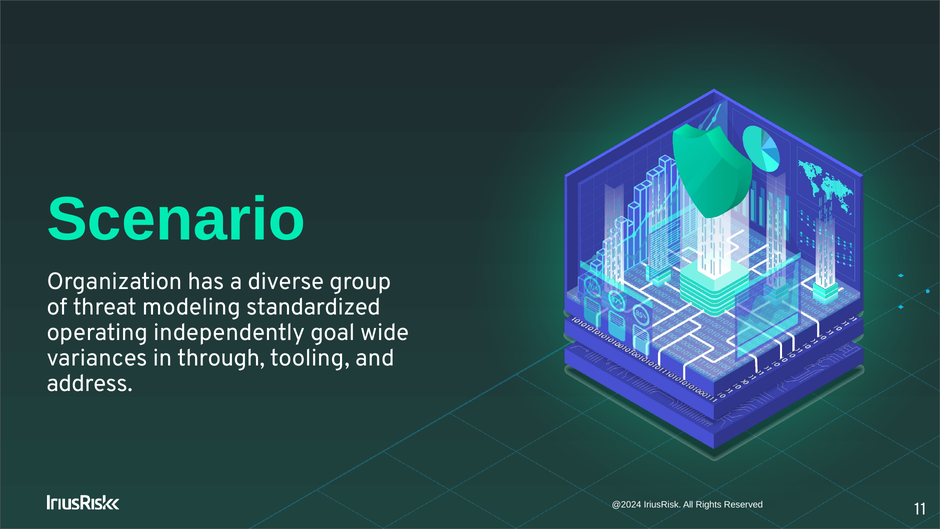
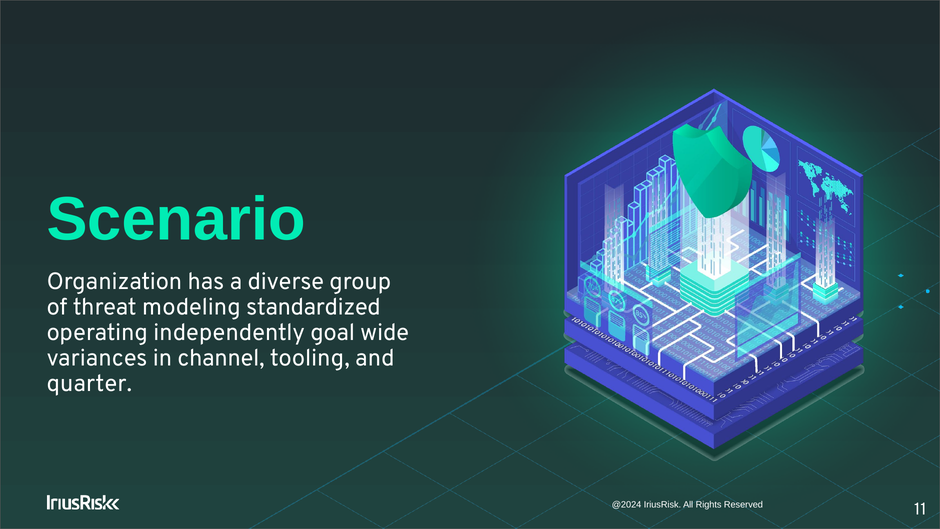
through: through -> channel (221, 358)
address: address -> quarter (89, 383)
